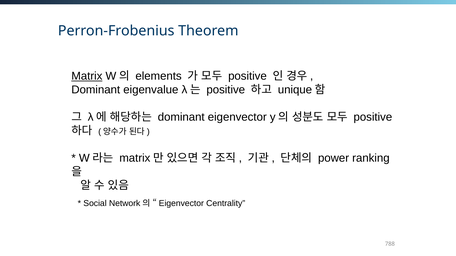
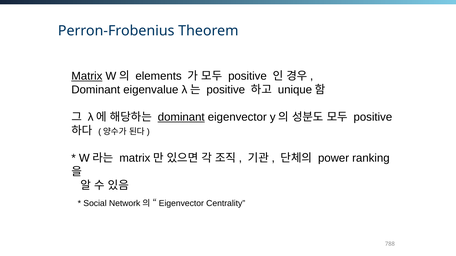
dominant underline: none -> present (181, 117)
